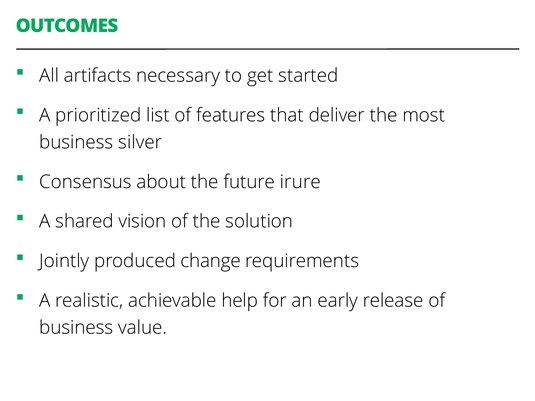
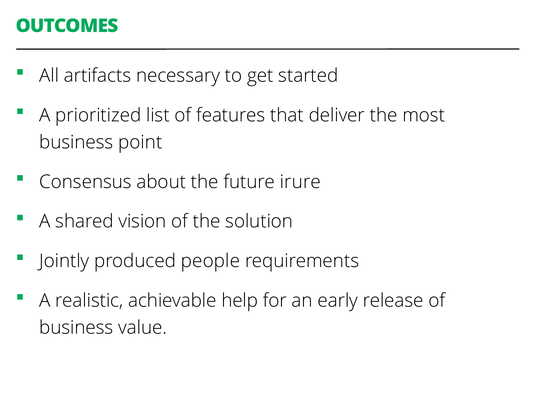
silver: silver -> point (140, 142)
change: change -> people (210, 261)
